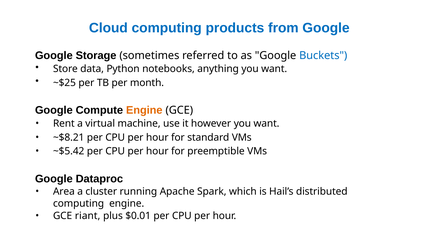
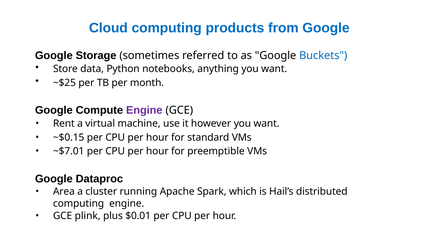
Engine colour: orange -> purple (144, 110)
~$8.21: ~$8.21 -> ~$0.15 (69, 137)
~$5.42: ~$5.42 -> ~$7.01 (69, 151)
riant: riant -> plink (88, 216)
